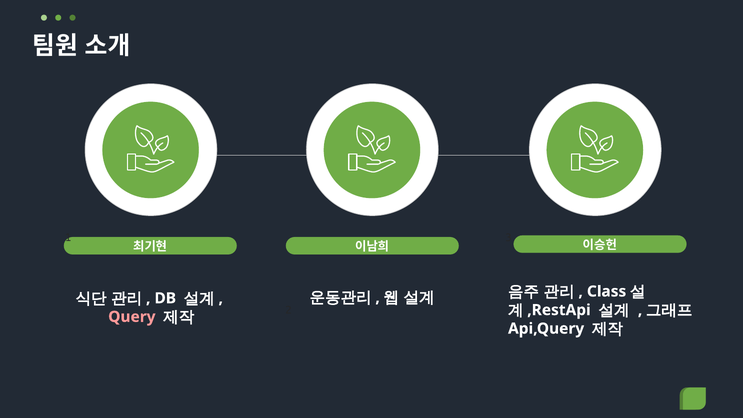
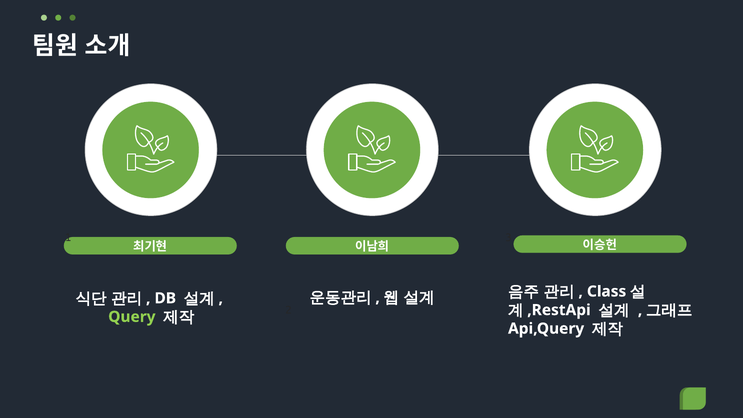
Query colour: pink -> light green (132, 317)
